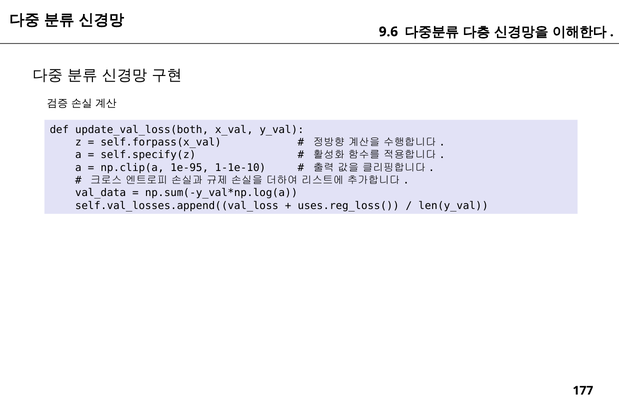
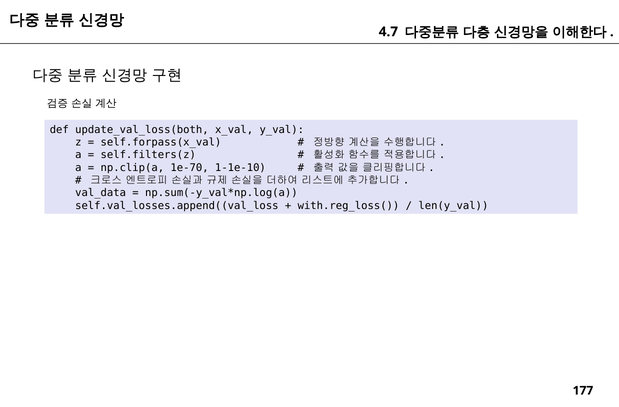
9.6: 9.6 -> 4.7 (388, 32)
self.specify(z: self.specify(z -> self.filters(z (148, 155)
1e-95: 1e-95 -> 1e-70 (190, 167)
uses.reg_loss(: uses.reg_loss( -> with.reg_loss( (348, 205)
